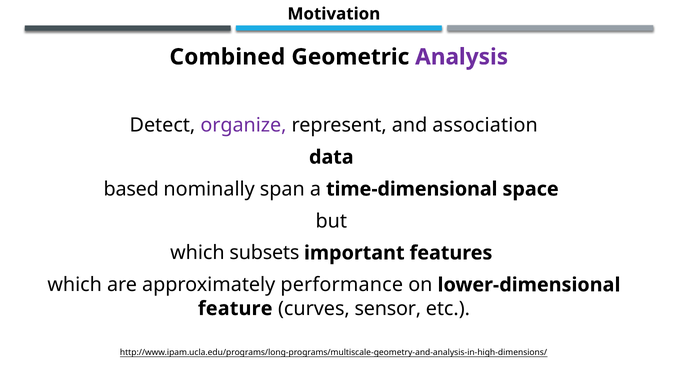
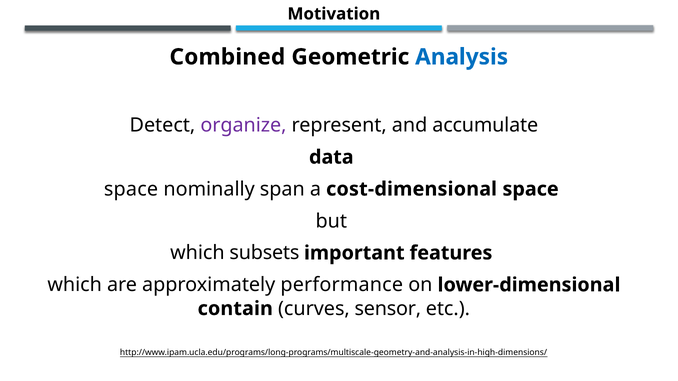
Analysis colour: purple -> blue (462, 57)
association: association -> accumulate (485, 125)
based: based -> space (131, 189)
time-dimensional: time-dimensional -> cost-dimensional (412, 189)
feature: feature -> contain (235, 309)
